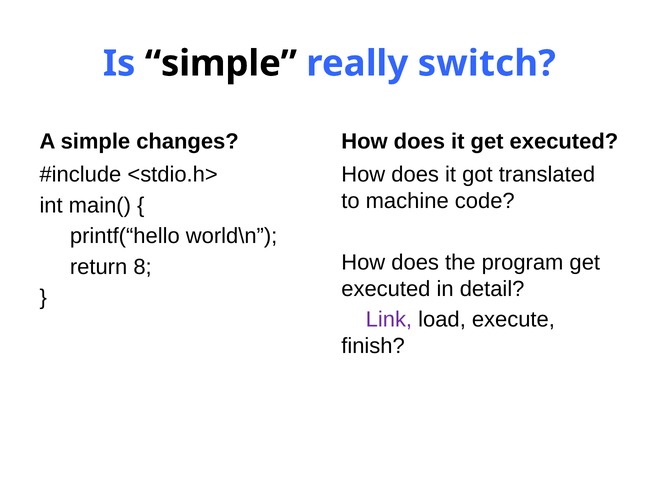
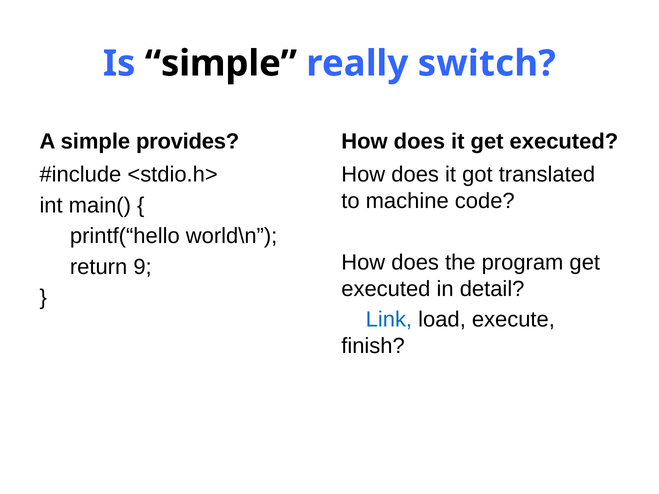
changes: changes -> provides (188, 142)
8: 8 -> 9 (143, 267)
Link colour: purple -> blue (389, 320)
